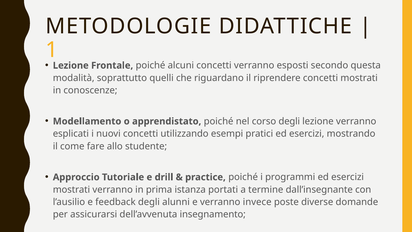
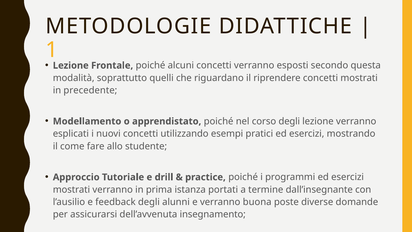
conoscenze: conoscenze -> precedente (90, 90)
invece: invece -> buona (257, 202)
